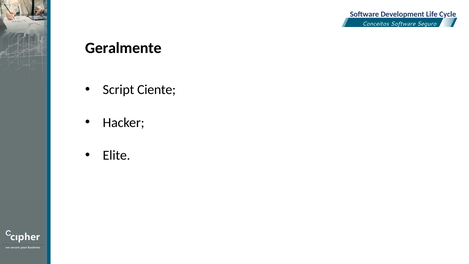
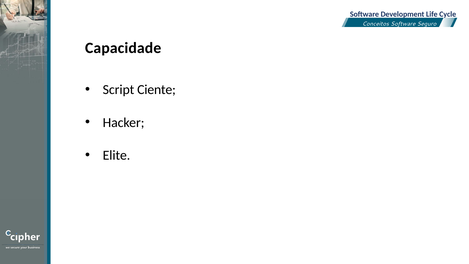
Geralmente: Geralmente -> Capacidade (123, 48)
